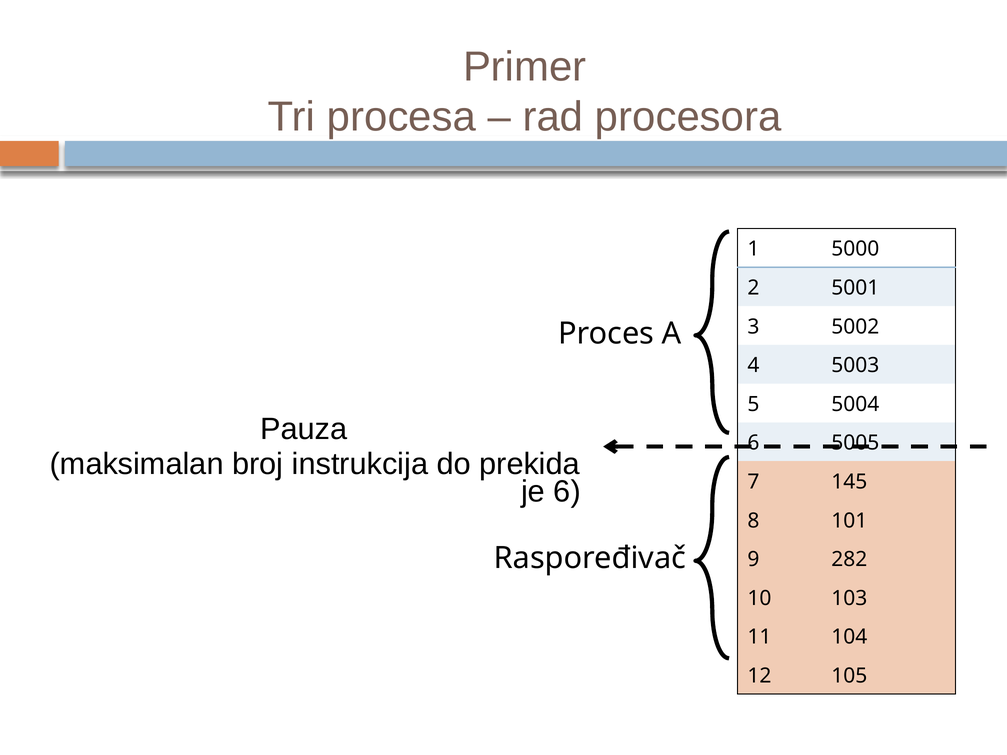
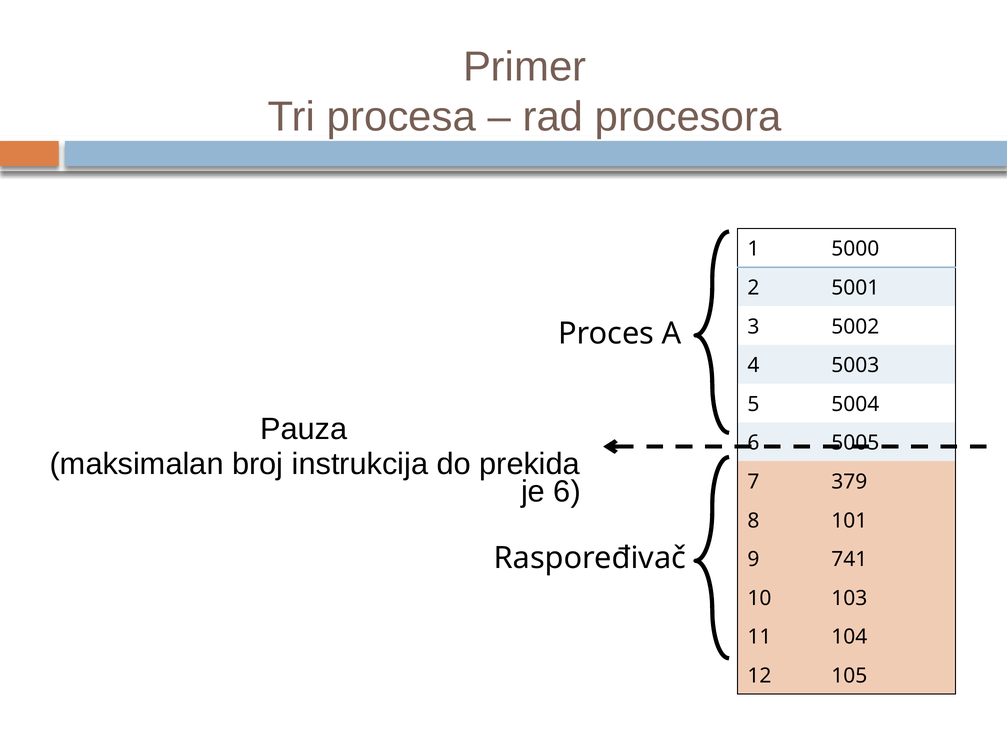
145: 145 -> 379 (849, 482)
282: 282 -> 741 (849, 560)
